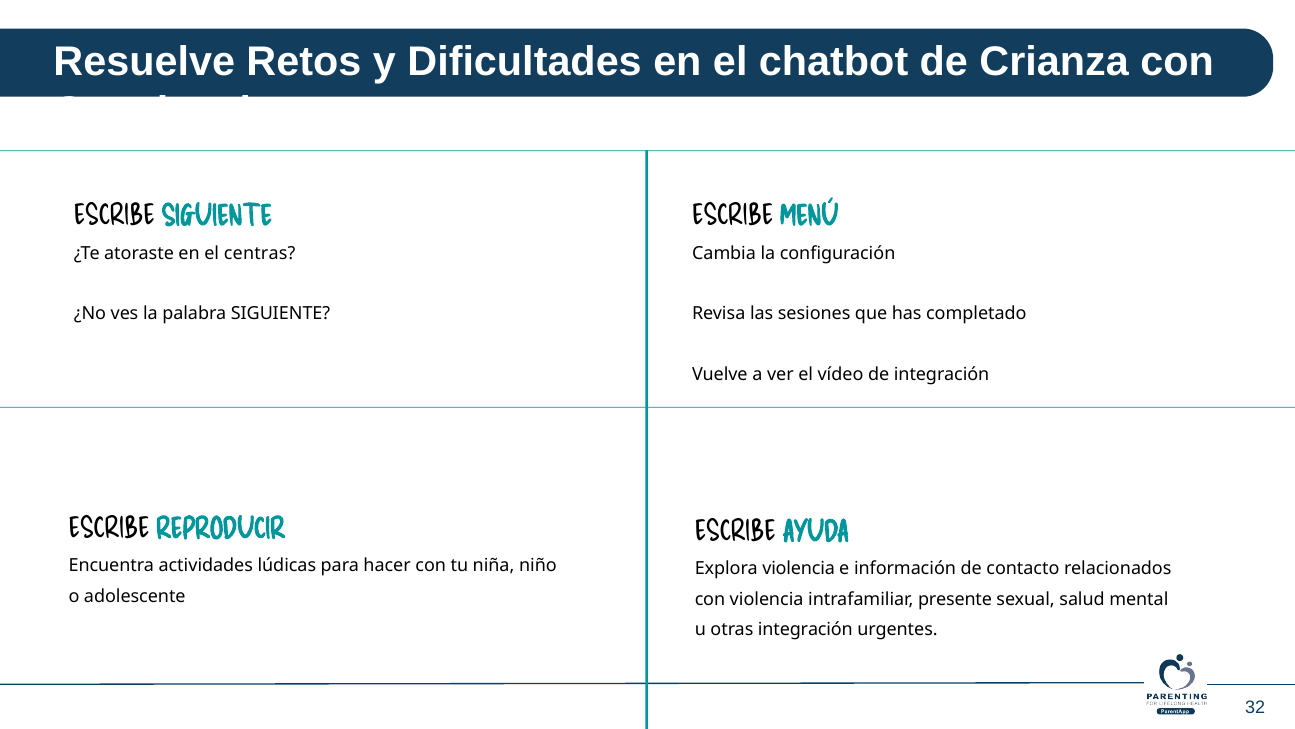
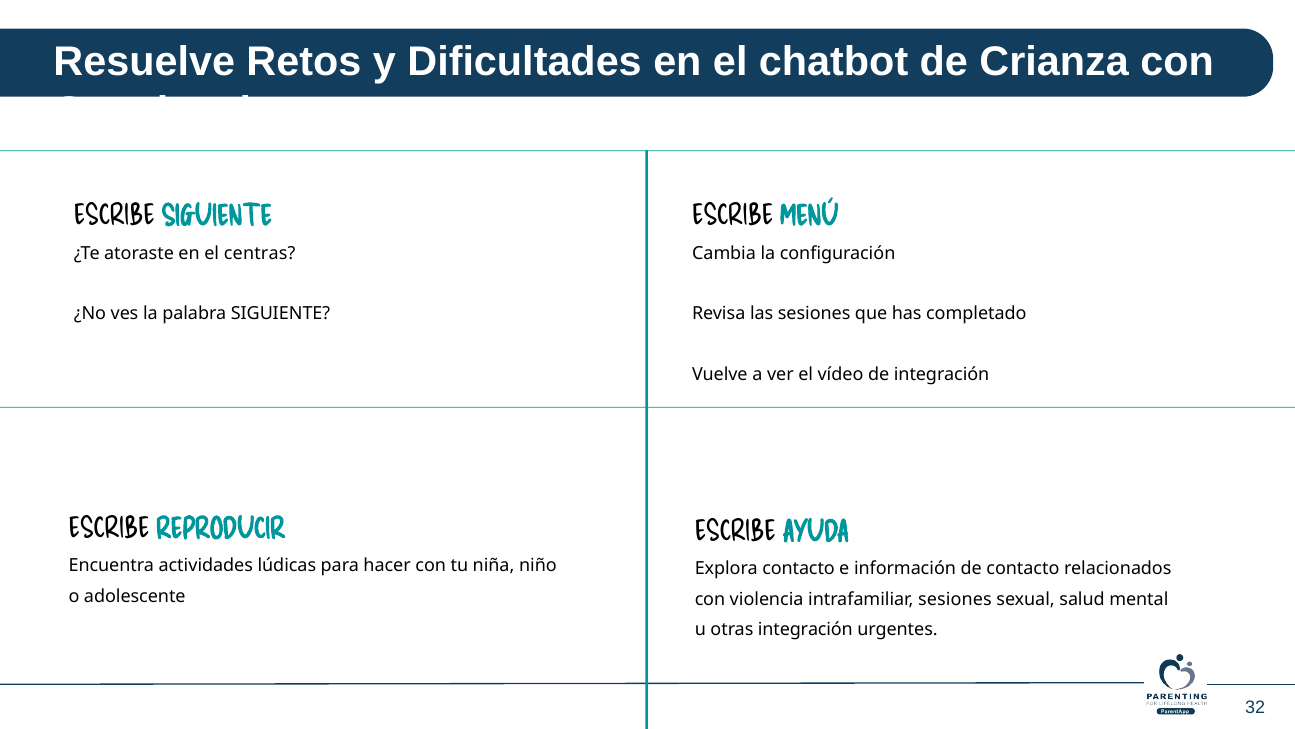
Explora violencia: violencia -> contacto (799, 569)
intrafamiliar presente: presente -> sesiones (955, 599)
